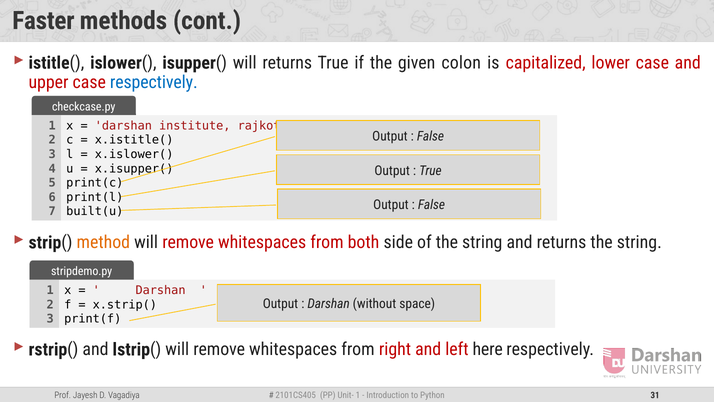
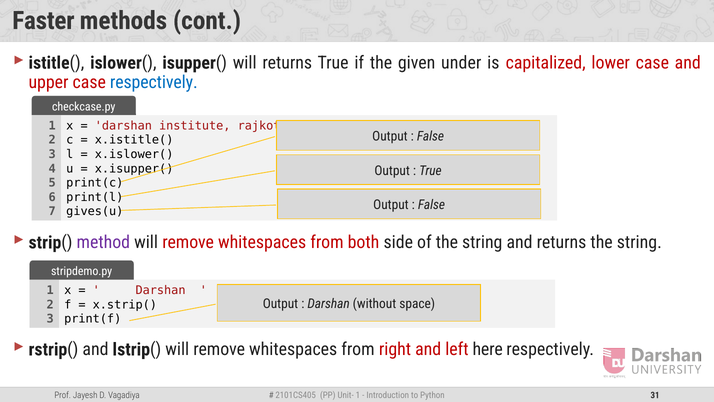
colon: colon -> under (461, 63)
built(u: built(u -> gives(u (95, 211)
method colour: orange -> purple (103, 242)
